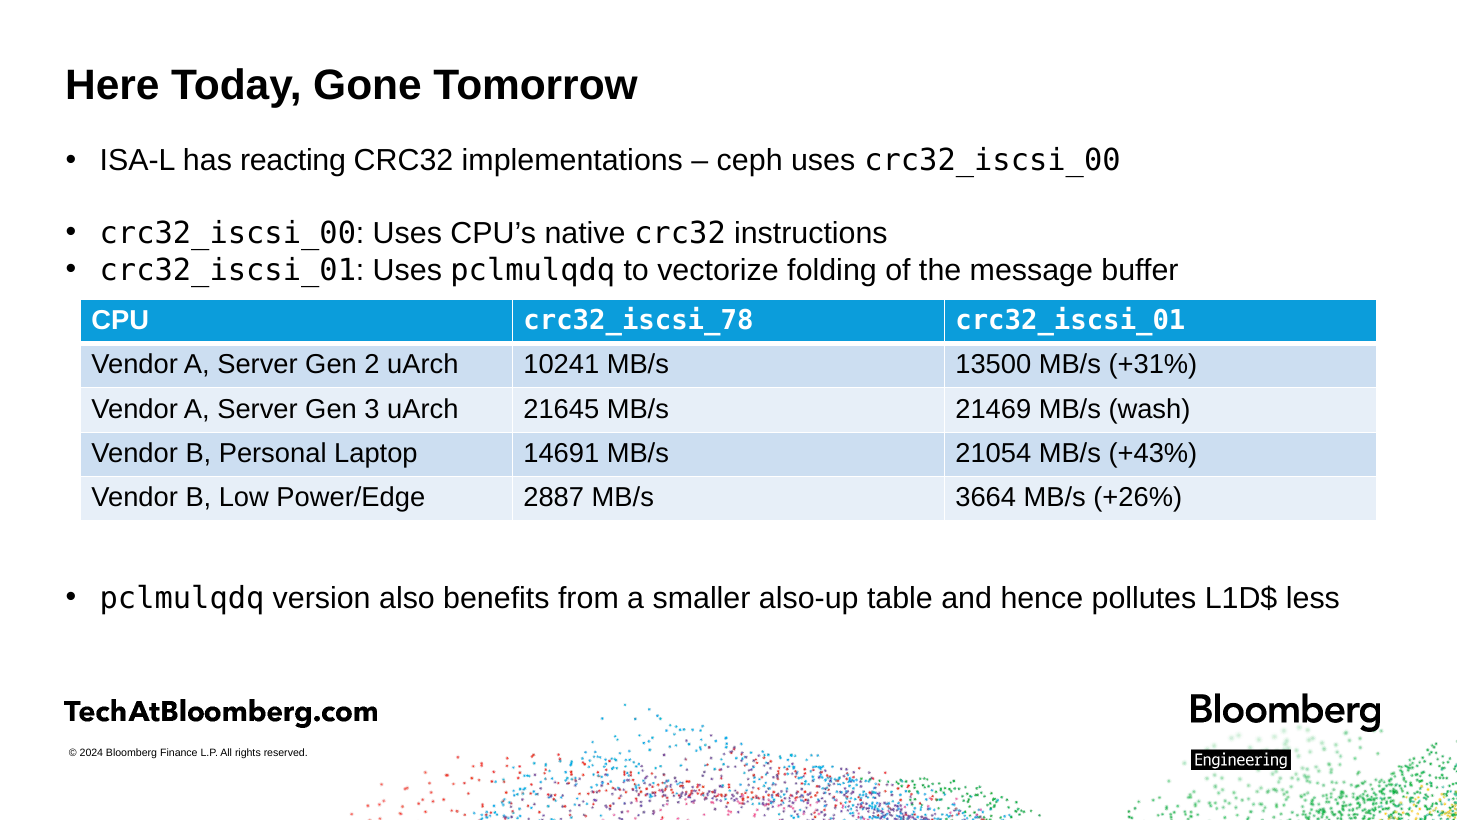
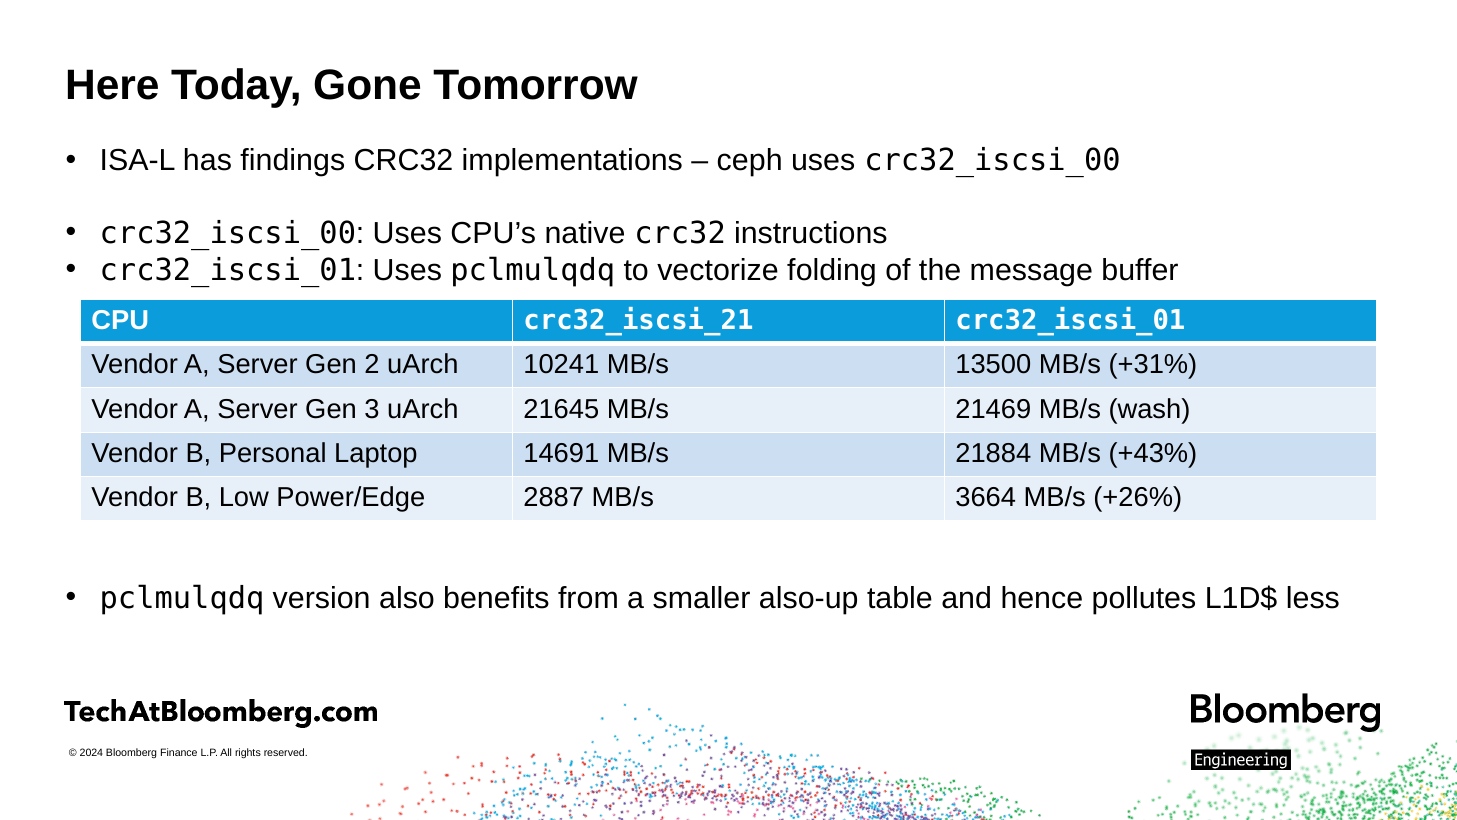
reacting: reacting -> findings (293, 161)
crc32_iscsi_78: crc32_iscsi_78 -> crc32_iscsi_21 (638, 321)
21054: 21054 -> 21884 (993, 453)
